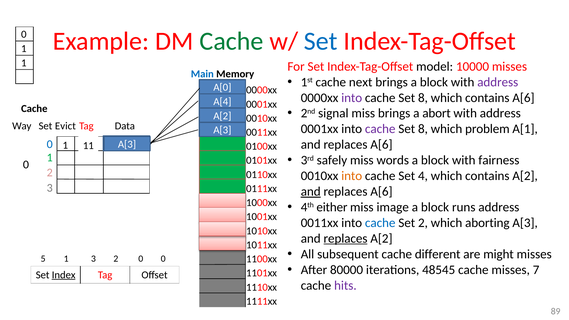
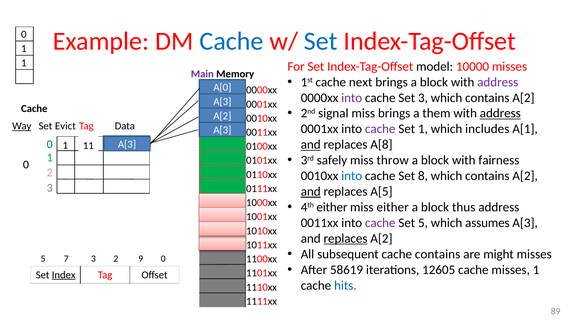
Cache colour: green -> blue (231, 41)
Main colour: blue -> purple (202, 74)
8: 8 -> 3 (423, 98)
A[6: A[6 -> A[2 (523, 98)
A[4: A[4 -> A[3 (222, 102)
abort: abort -> them (436, 113)
address underline: none -> present (500, 113)
Way underline: none -> present (22, 126)
8: 8 -> 1 (423, 129)
problem: problem -> includes (487, 129)
and underline: none -> present (311, 145)
A[6: A[6 -> A[8 (381, 145)
words: words -> throw (393, 160)
into colour: orange -> blue (352, 176)
4: 4 -> 8 (423, 176)
A[6: A[6 -> A[5 (381, 192)
miss image: image -> either (393, 207)
runs: runs -> thus (464, 207)
cache colour: blue -> purple (380, 223)
Set 2: 2 -> 5 (423, 223)
aborting: aborting -> assumes (487, 223)
cache different: different -> contains (438, 254)
5 1: 1 -> 7 (66, 259)
2 0: 0 -> 9 (141, 259)
80000: 80000 -> 58619 (347, 270)
48545: 48545 -> 12605 (439, 270)
misses 7: 7 -> 1 (536, 270)
hits colour: purple -> blue (345, 285)
